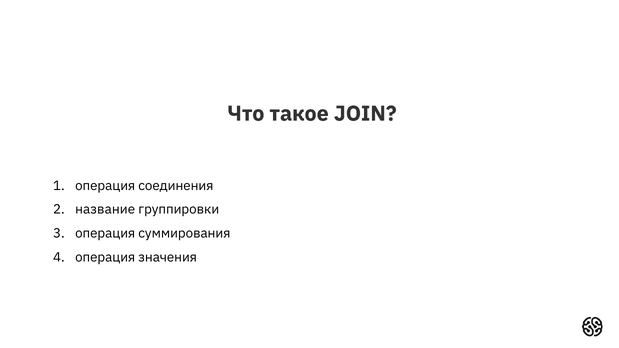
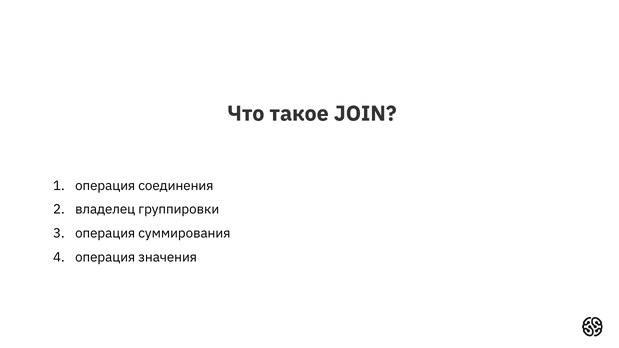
название: название -> владелец (105, 210)
